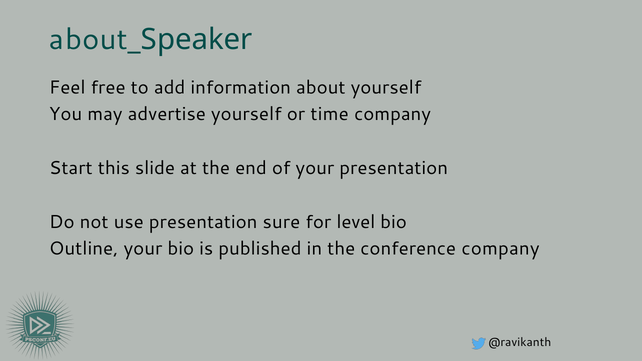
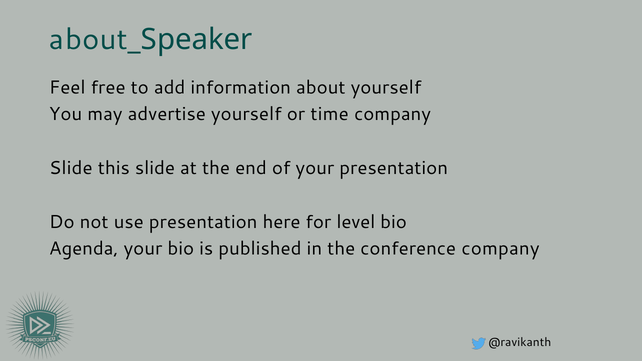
Start: Start -> Slide (71, 168)
sure: sure -> here (282, 222)
Outline: Outline -> Agenda (84, 249)
